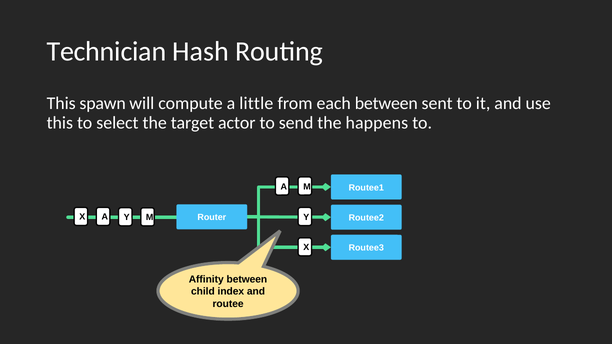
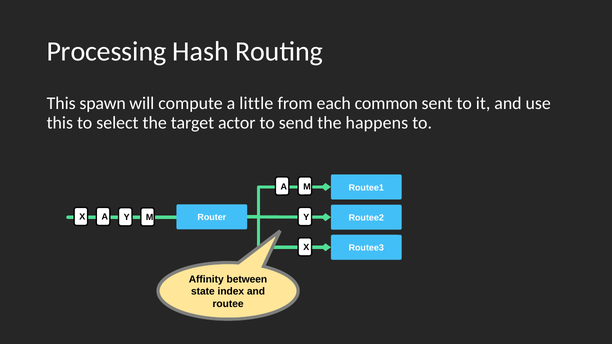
Technician: Technician -> Processing (106, 51)
each between: between -> common (386, 103)
child: child -> state (203, 292)
